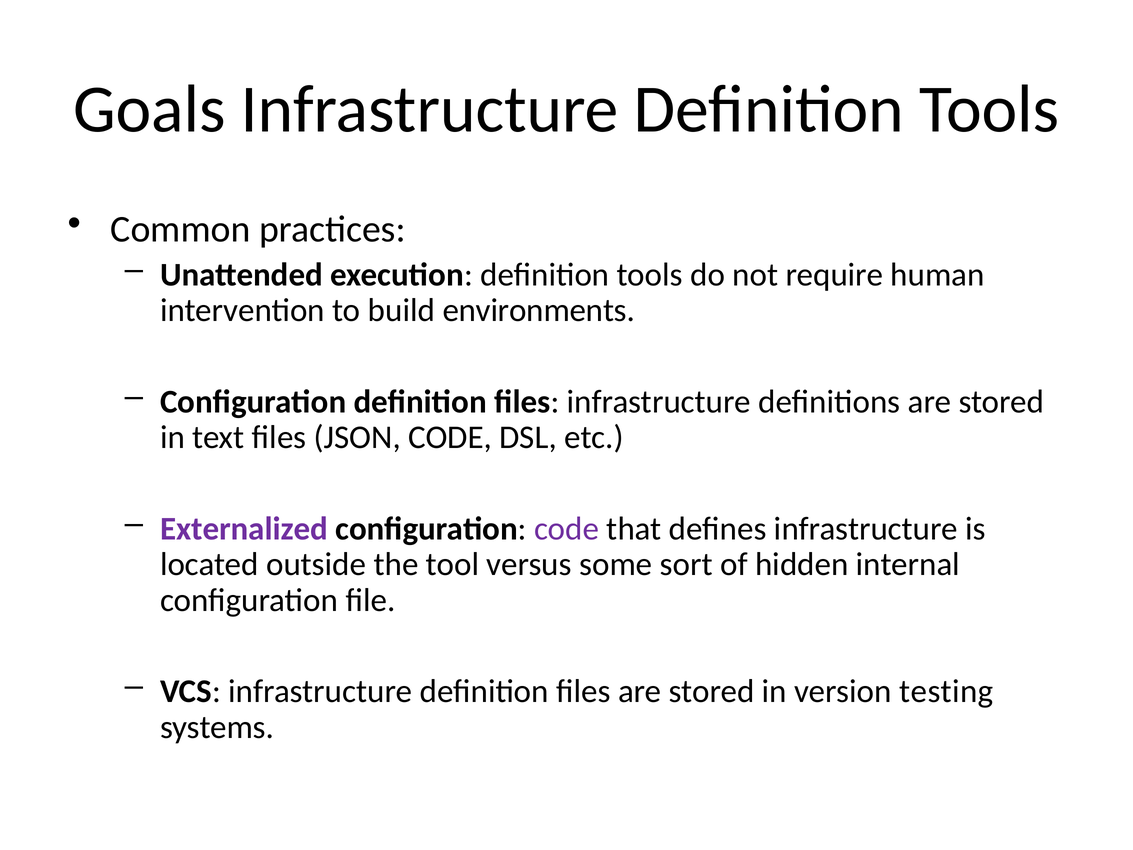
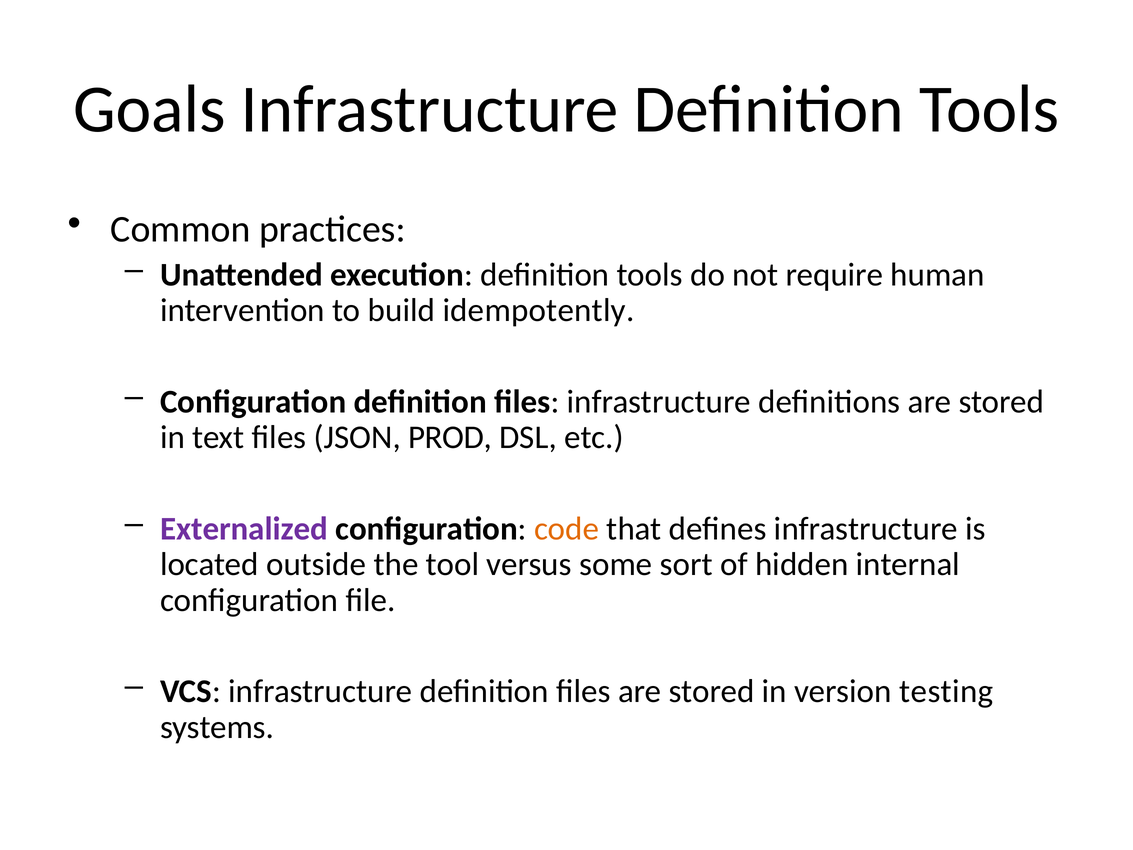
environments: environments -> idempotently (539, 310)
JSON CODE: CODE -> PROD (450, 437)
code colour: purple -> orange (567, 529)
